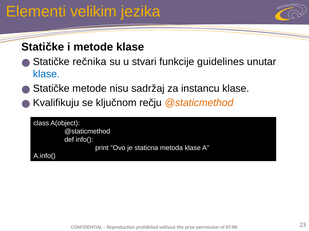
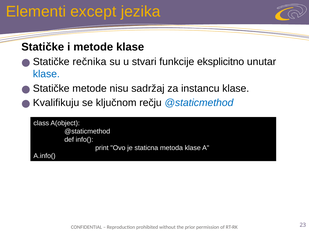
velikim: velikim -> except (93, 12)
guidelines: guidelines -> eksplicitno (221, 62)
@staticmethod colour: orange -> blue (199, 103)
